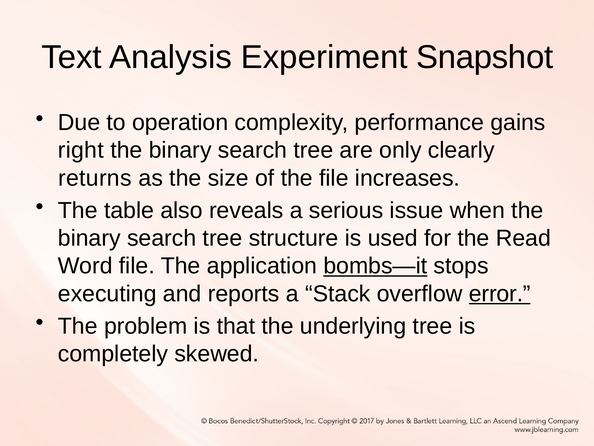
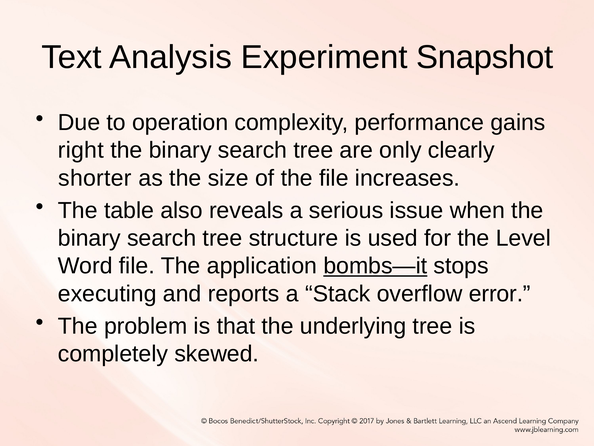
returns: returns -> shorter (95, 178)
Read: Read -> Level (523, 238)
error underline: present -> none (500, 293)
